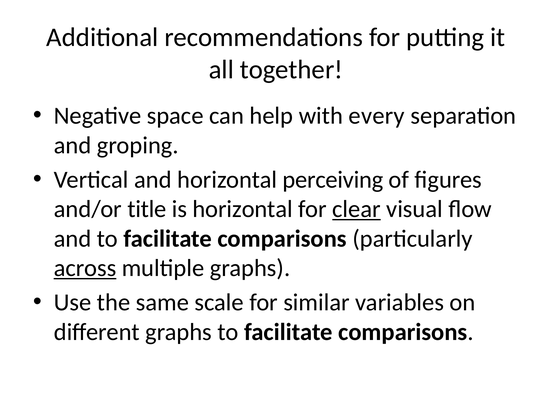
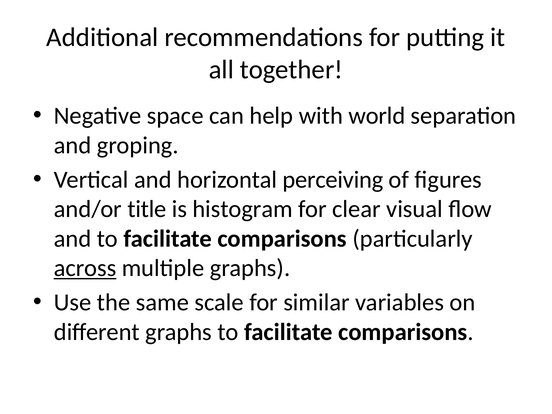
every: every -> world (377, 116)
is horizontal: horizontal -> histogram (243, 209)
clear underline: present -> none (356, 209)
